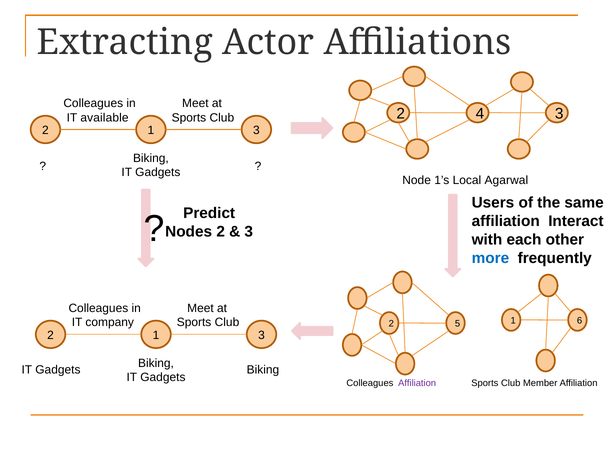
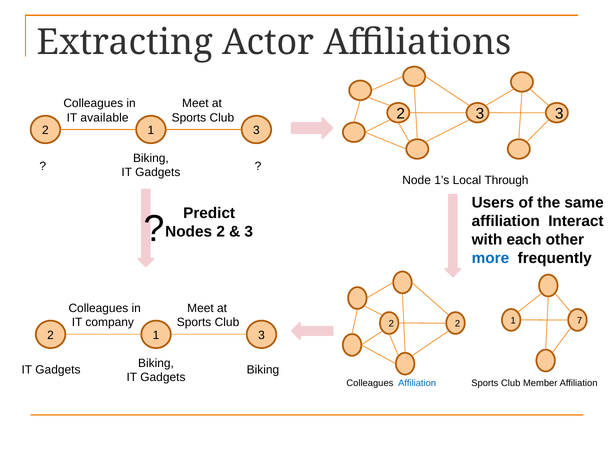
2 4: 4 -> 3 (480, 114)
Agarwal: Agarwal -> Through (506, 180)
6: 6 -> 7 (580, 320)
2 5: 5 -> 2 (458, 323)
Affiliation colour: purple -> blue (417, 383)
